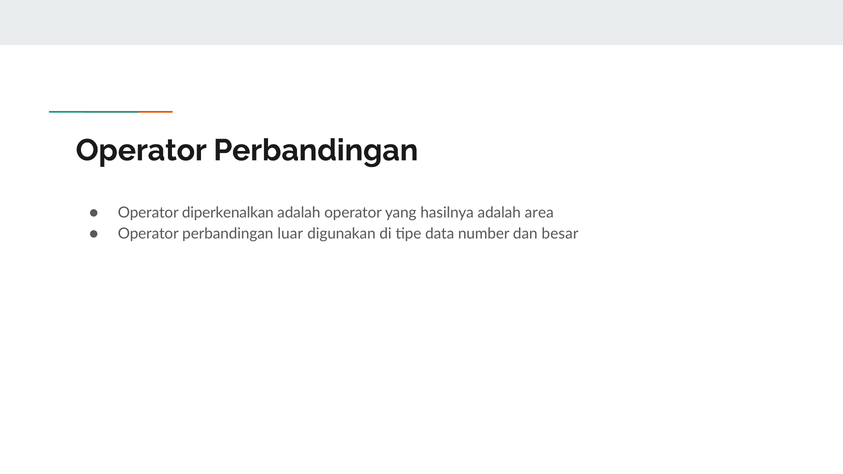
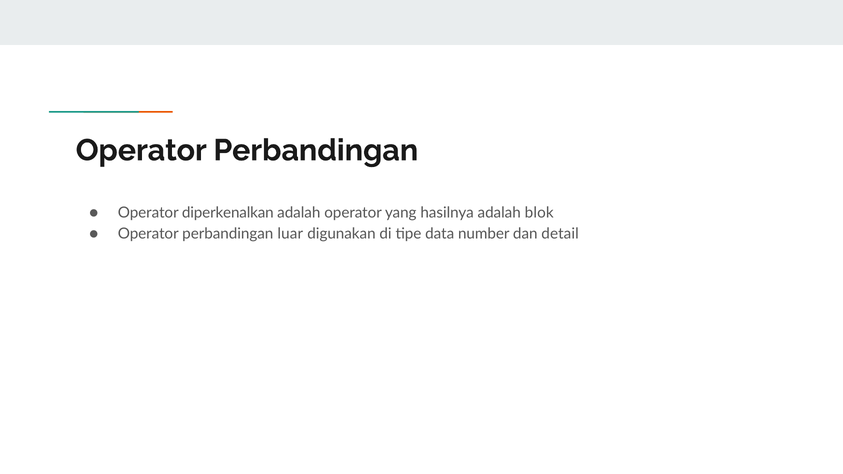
area: area -> blok (539, 213)
besar: besar -> detail (560, 234)
